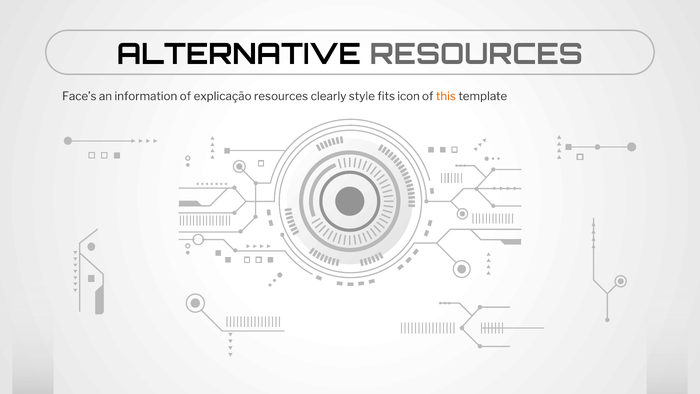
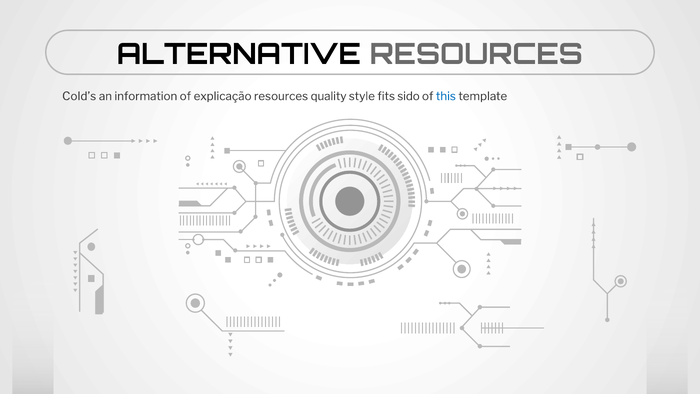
Face’s: Face’s -> Cold’s (79, 96)
clearly: clearly -> quality (329, 96)
icon: icon -> sido (409, 96)
this colour: orange -> blue (446, 96)
